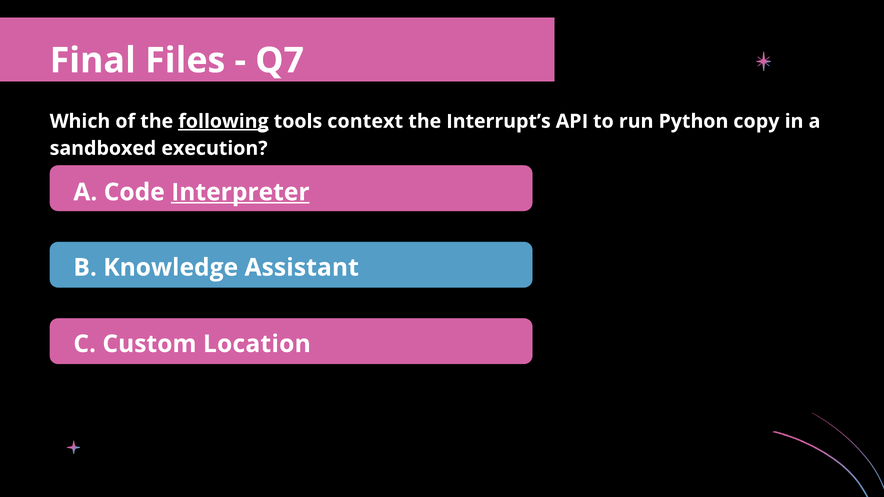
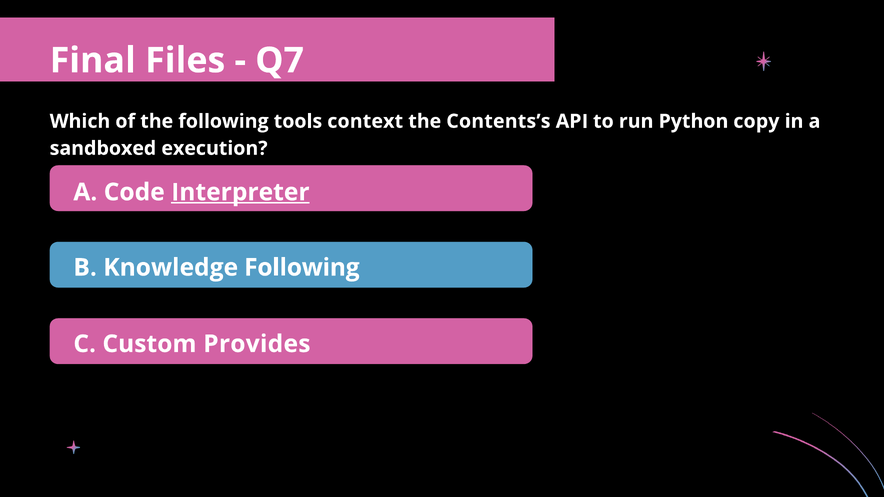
following underline: present -> none (223, 121)
Interrupt’s: Interrupt’s -> Contents’s (498, 121)
Knowledge Assistant: Assistant -> Following (302, 268)
Location: Location -> Provides (257, 344)
